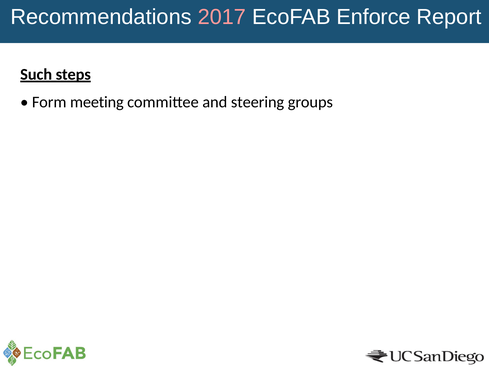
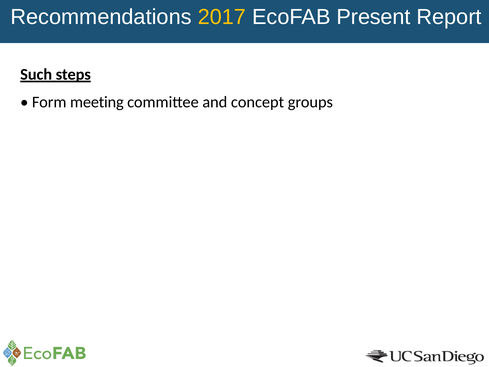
2017 colour: pink -> yellow (222, 17)
Enforce: Enforce -> Present (374, 17)
steering: steering -> concept (258, 102)
